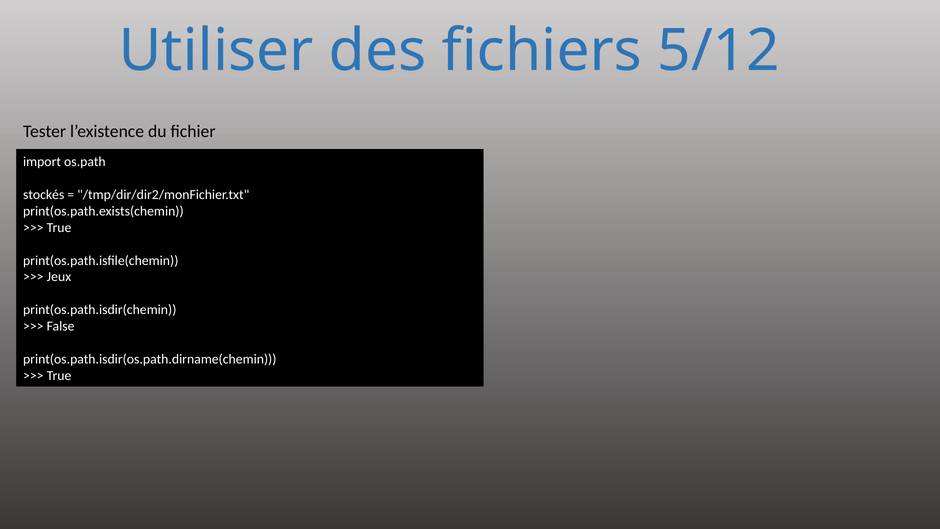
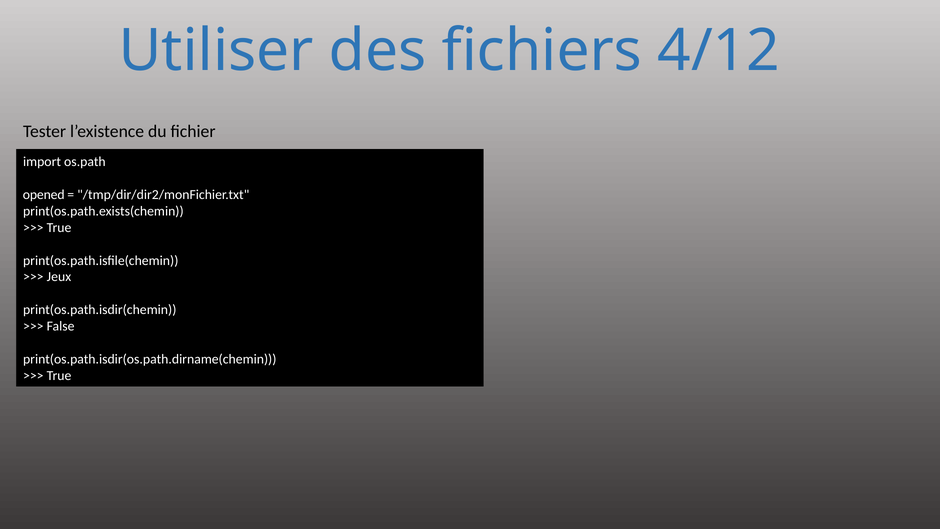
5/12: 5/12 -> 4/12 (719, 51)
stockés: stockés -> opened (44, 195)
